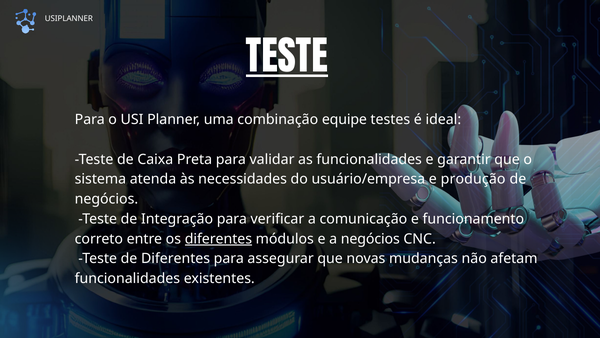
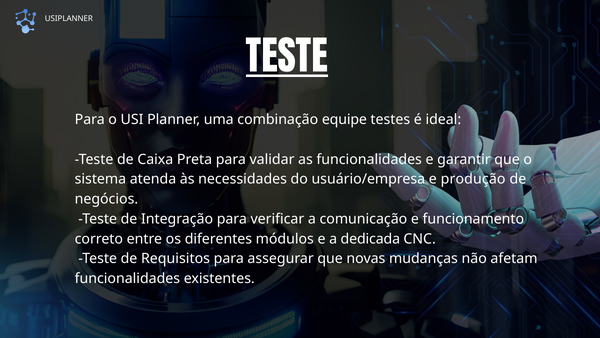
diferentes underline: present -> none (218, 239)
a negócios: negócios -> dedicada (370, 239)
de Diferentes: Diferentes -> Requisitos (176, 258)
